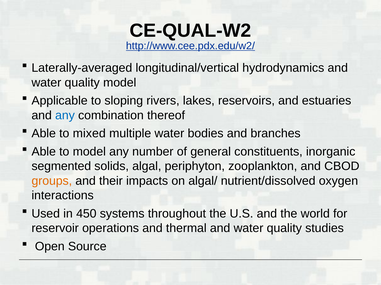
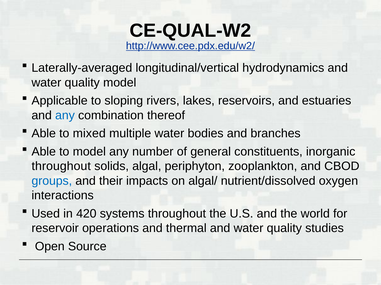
segmented: segmented -> throughout (61, 167)
groups colour: orange -> blue (52, 181)
450: 450 -> 420 (86, 214)
